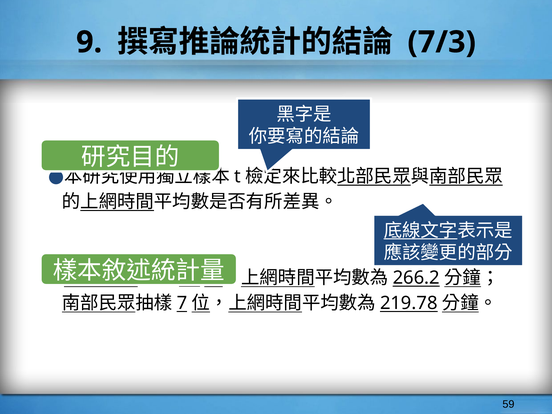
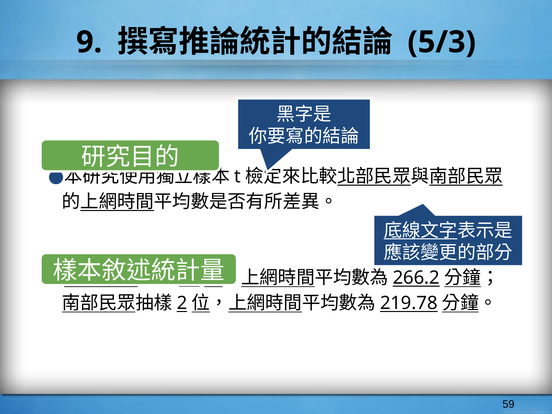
7/3: 7/3 -> 5/3 (442, 42)
7: 7 -> 2 (182, 303)
